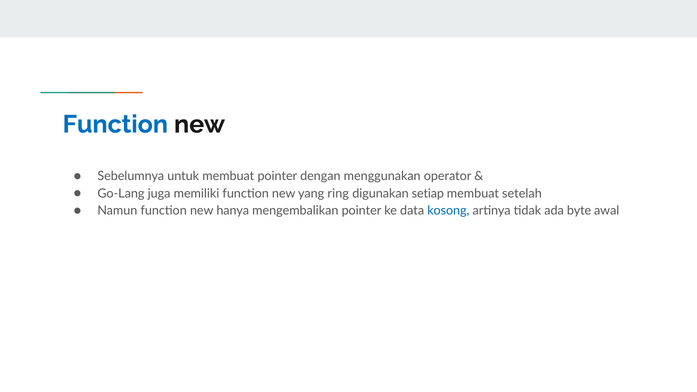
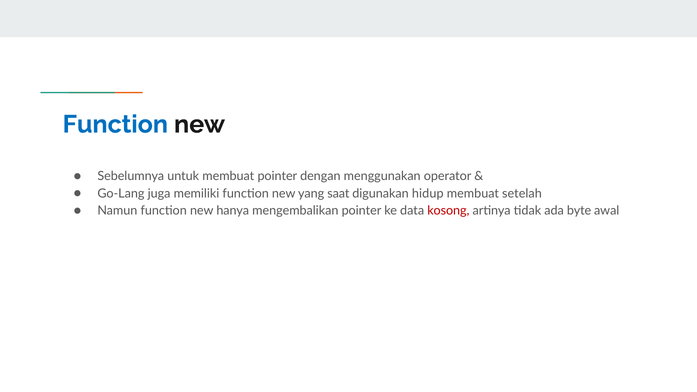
ring: ring -> saat (338, 194)
setiap: setiap -> hidup (428, 194)
kosong colour: blue -> red (448, 211)
